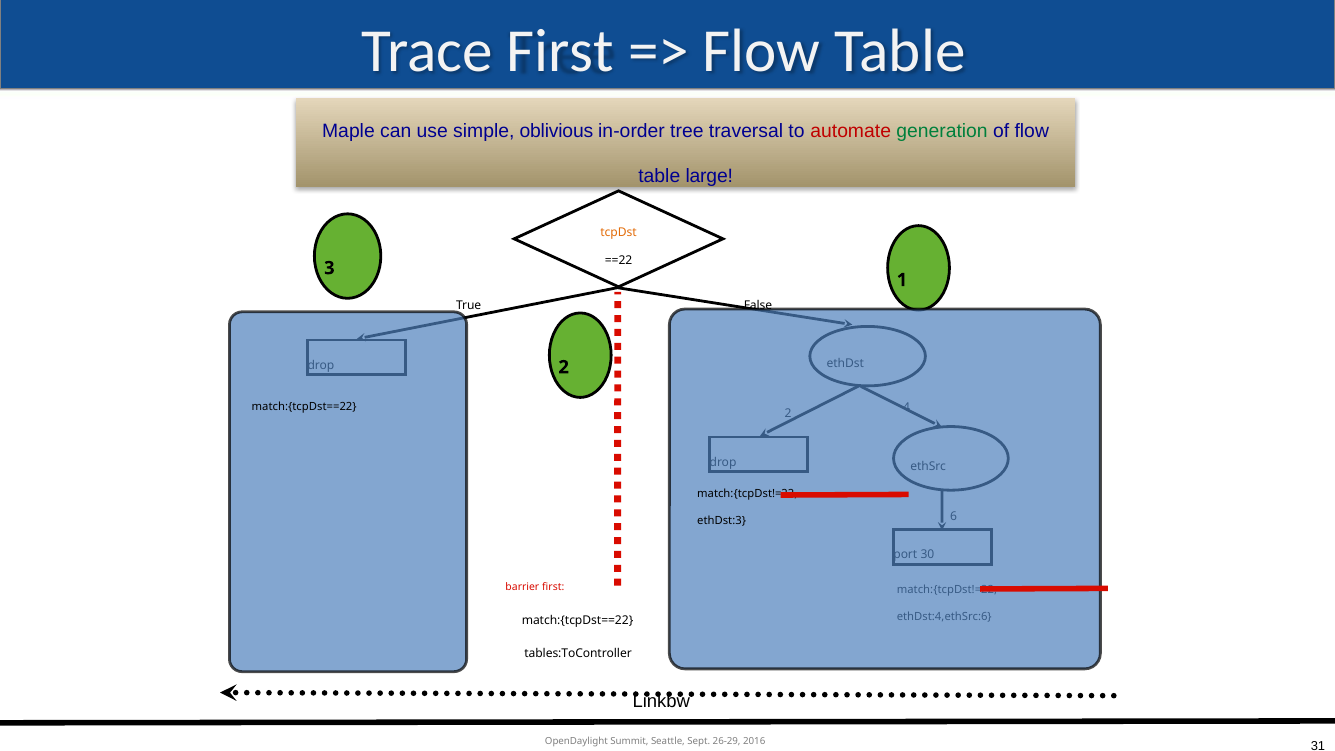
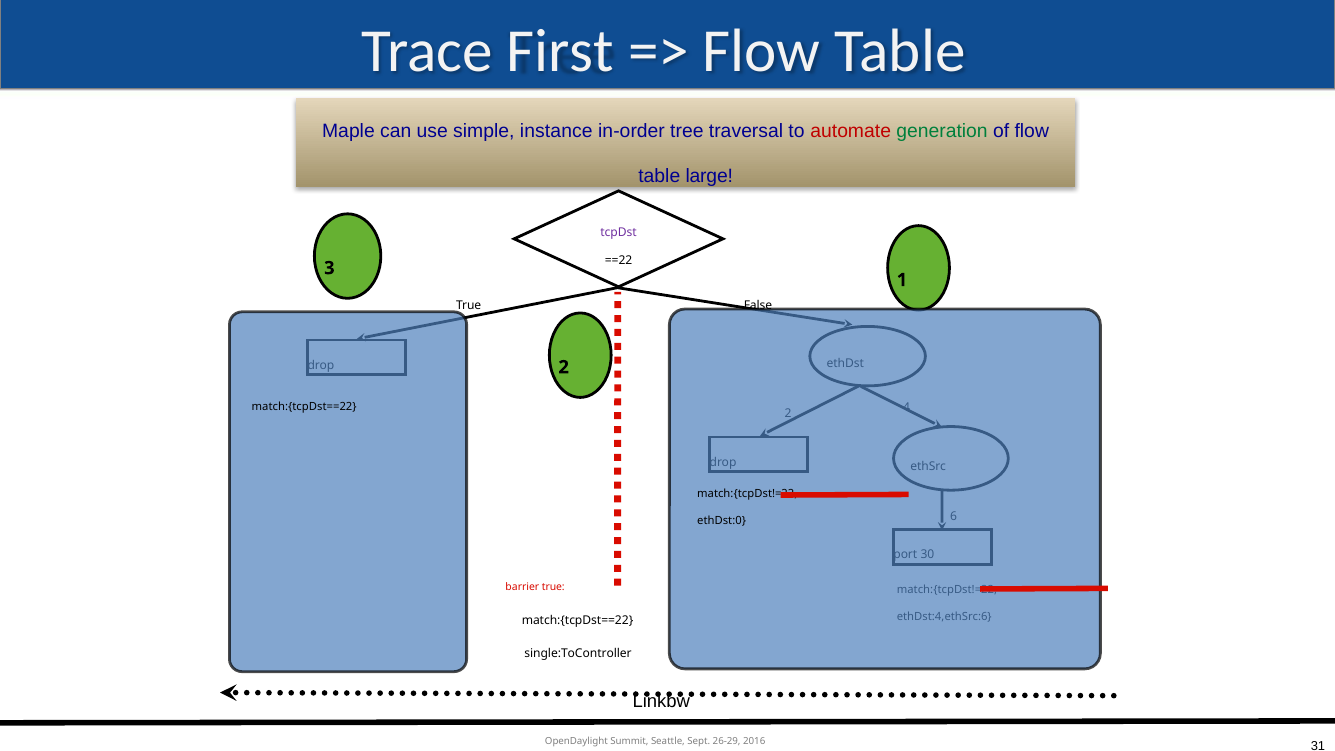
oblivious: oblivious -> instance (556, 131)
tcpDst colour: orange -> purple (619, 232)
ethDst:3: ethDst:3 -> ethDst:0 (722, 521)
barrier first: first -> true (553, 587)
tables:ToController: tables:ToController -> single:ToController (578, 654)
